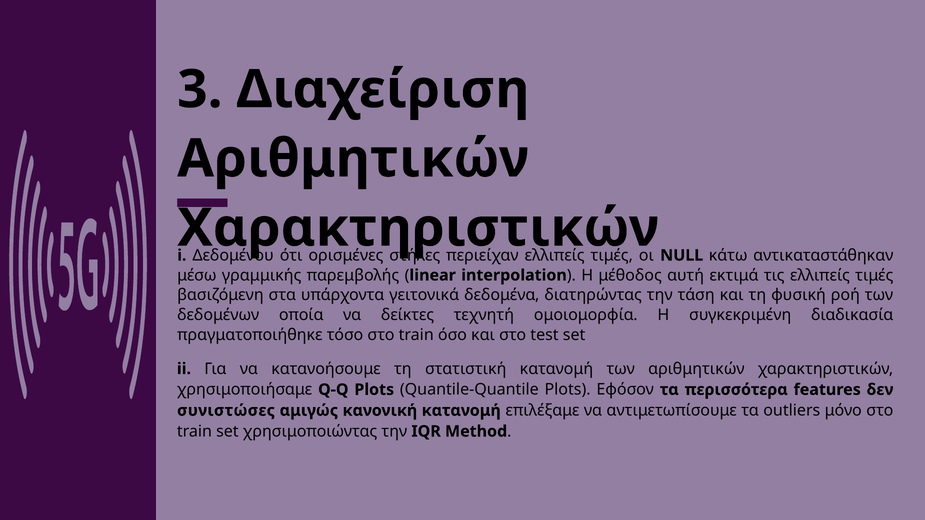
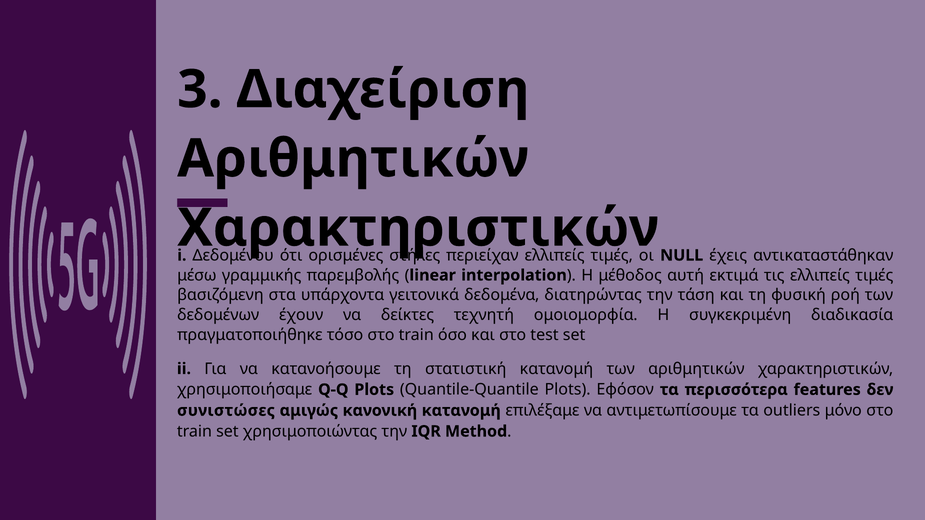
κάτω: κάτω -> έχεις (728, 256)
οποία: οποία -> έχουν (301, 315)
